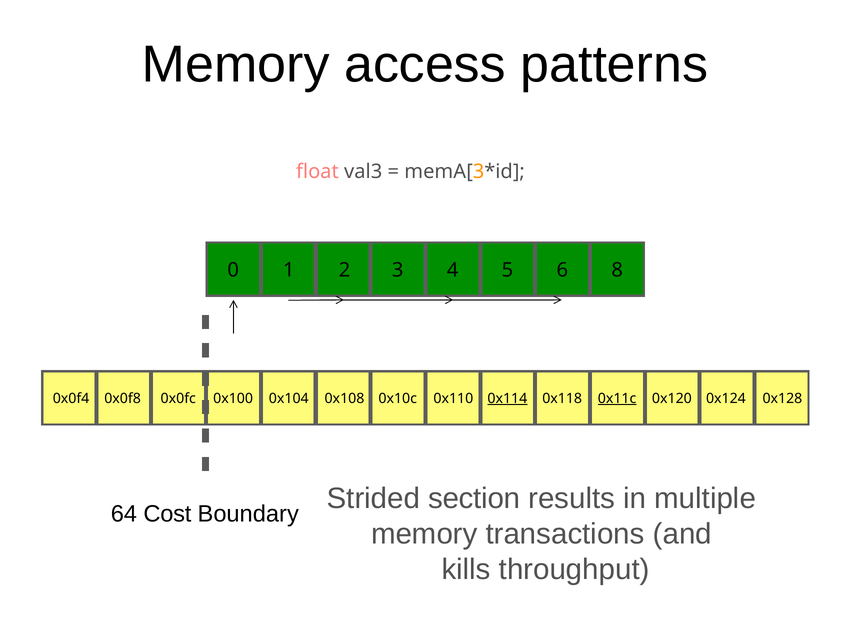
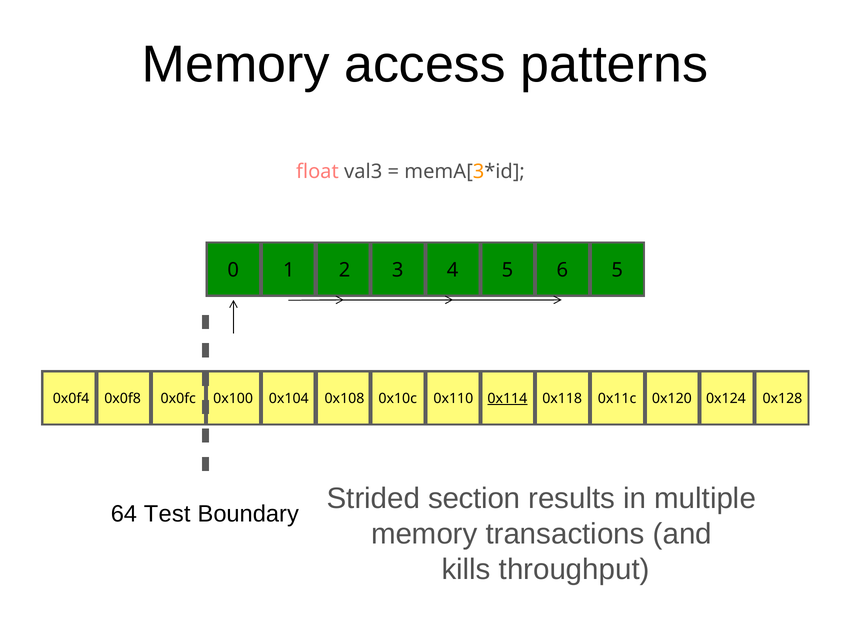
6 8: 8 -> 5 (617, 270)
0x11c underline: present -> none (617, 399)
Cost: Cost -> Test (167, 514)
